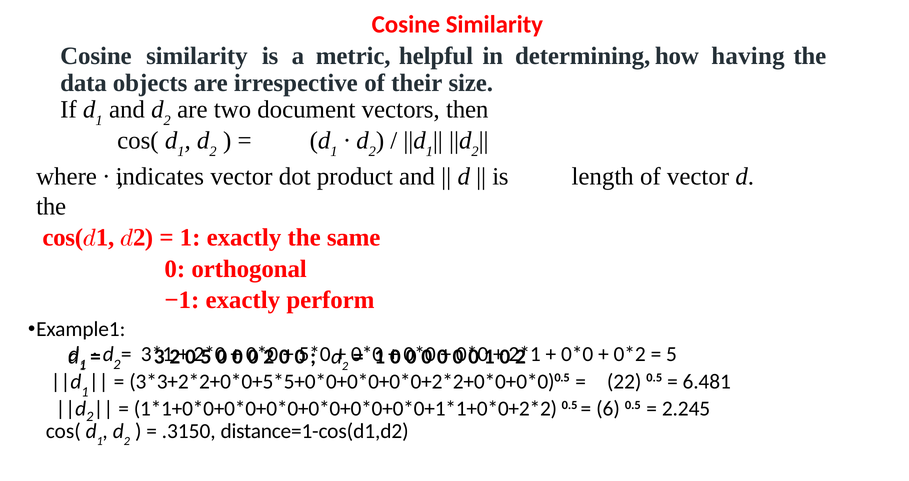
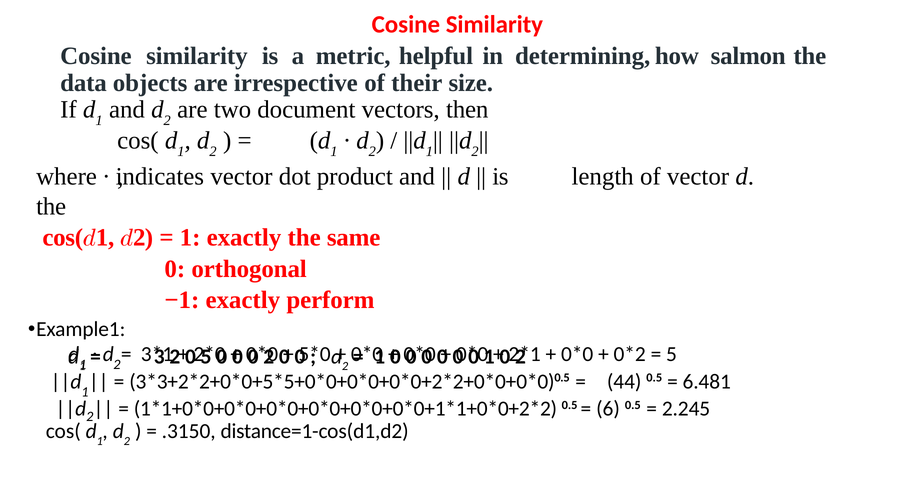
having: having -> salmon (748, 56)
22: 22 -> 44 (624, 382)
